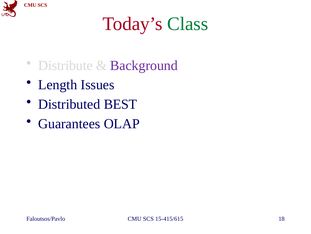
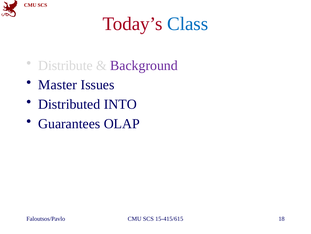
Class colour: green -> blue (188, 24)
Length: Length -> Master (58, 85)
BEST: BEST -> INTO (120, 104)
